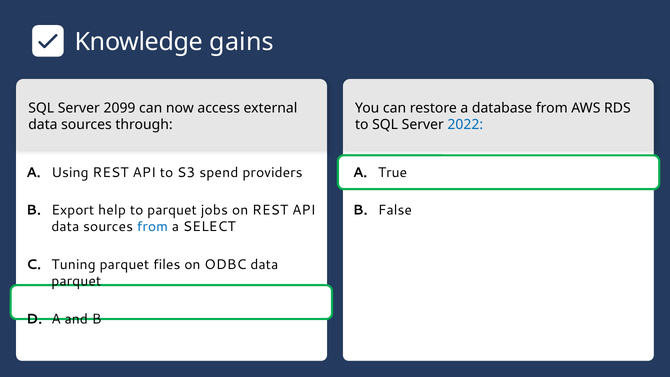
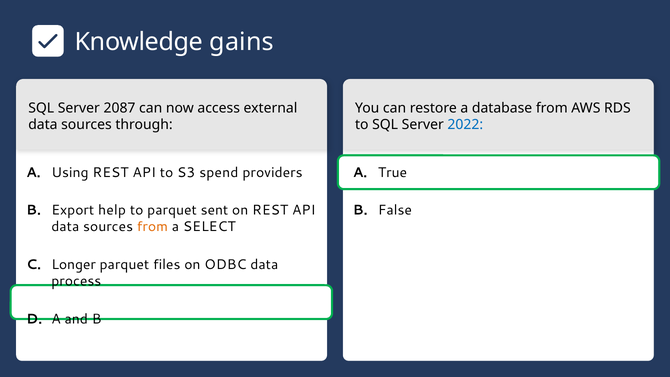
2099: 2099 -> 2087 (120, 108)
jobs: jobs -> sent (214, 210)
from colour: blue -> orange (152, 227)
Tuning: Tuning -> Longer (74, 264)
parquet: parquet -> process (76, 281)
